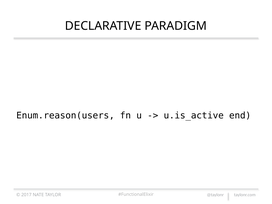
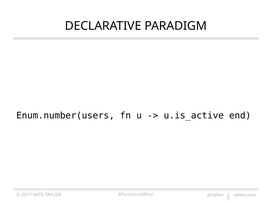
Enum.reason(users: Enum.reason(users -> Enum.number(users (65, 116)
